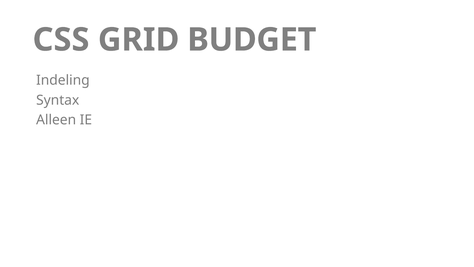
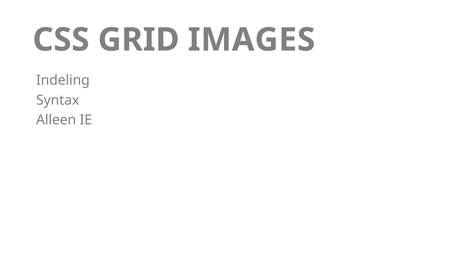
BUDGET: BUDGET -> IMAGES (251, 40)
